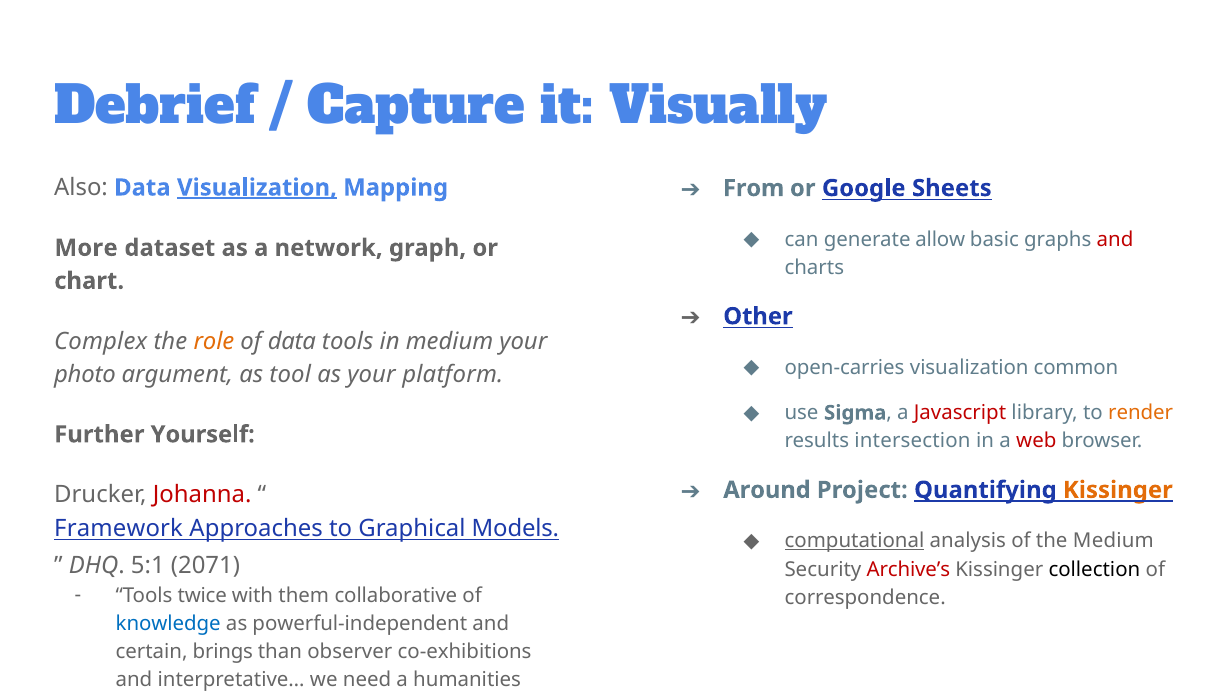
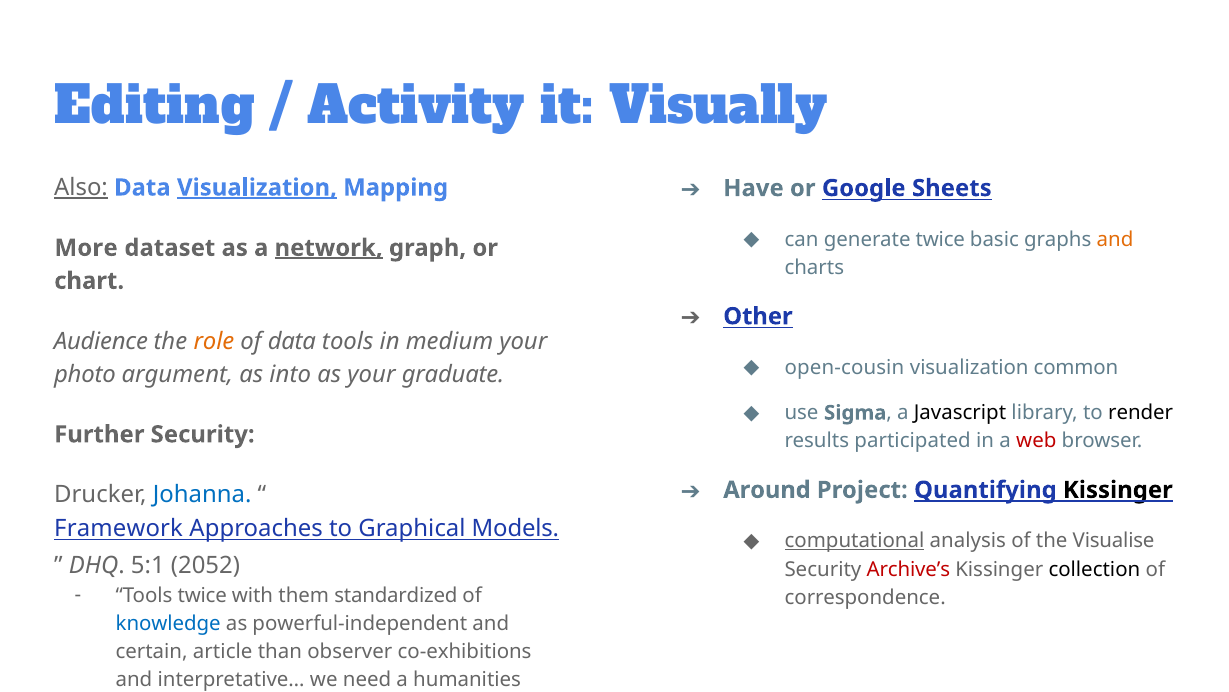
Debrief: Debrief -> Editing (154, 106)
Capture: Capture -> Activity (416, 106)
From: From -> Have (753, 188)
Also underline: none -> present (81, 187)
generate allow: allow -> twice (940, 239)
and colour: red -> orange (1115, 239)
network underline: none -> present (329, 248)
Complex: Complex -> Audience (101, 341)
open-carries: open-carries -> open-cousin (844, 367)
tool: tool -> into (290, 374)
platform: platform -> graduate (453, 374)
Javascript colour: red -> black (960, 412)
render colour: orange -> black (1141, 412)
Further Yourself: Yourself -> Security (203, 434)
intersection: intersection -> participated (913, 441)
Kissinger colour: orange -> black (1118, 490)
Johanna colour: red -> blue (202, 494)
the Medium: Medium -> Visualise (1114, 541)
2071: 2071 -> 2052 (205, 565)
collaborative: collaborative -> standardized (396, 595)
brings: brings -> article (223, 651)
